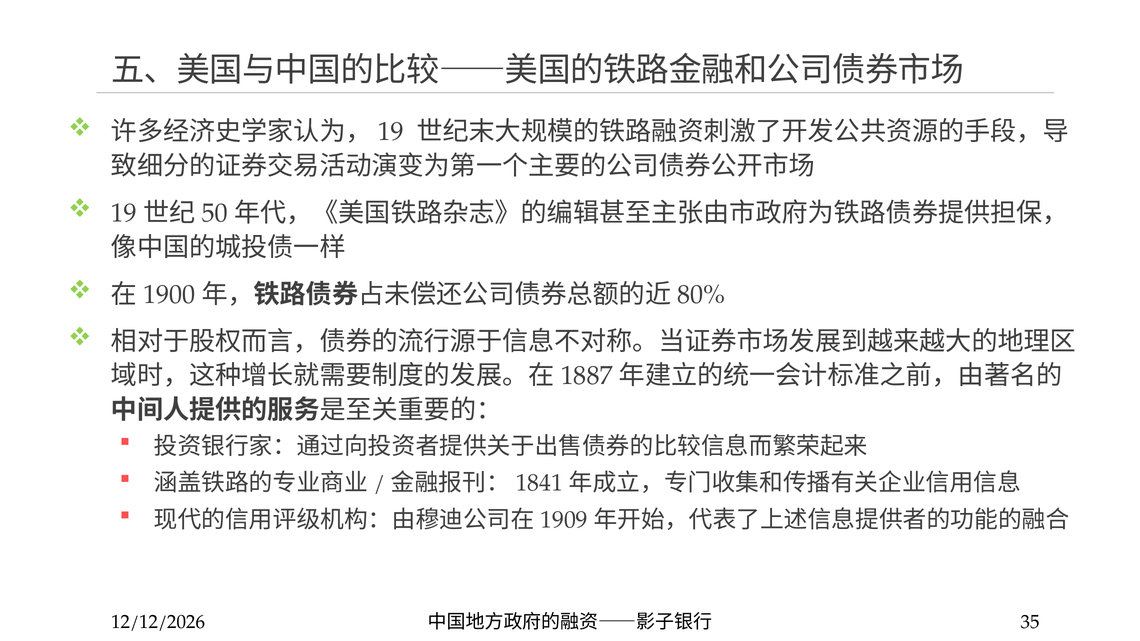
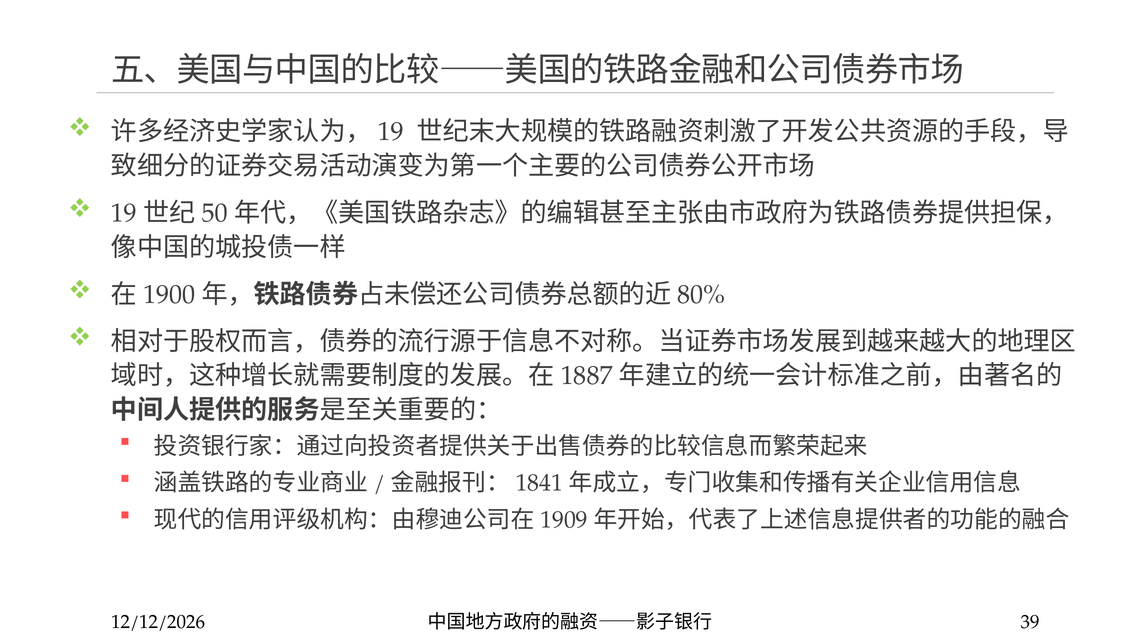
35: 35 -> 39 (1030, 622)
